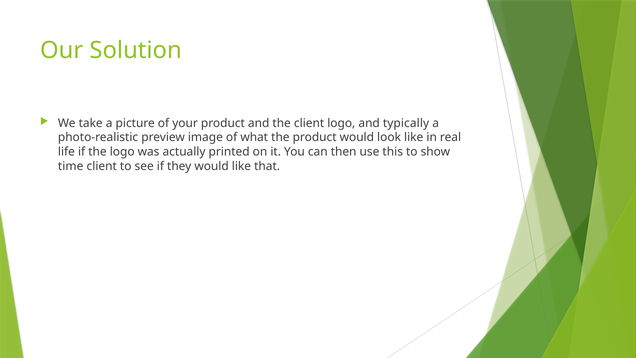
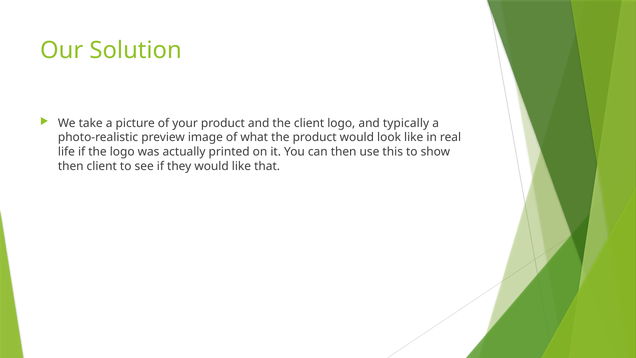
time: time -> then (71, 166)
